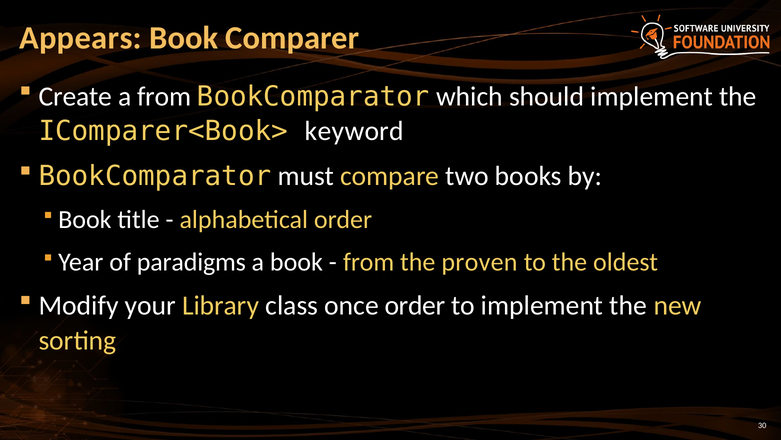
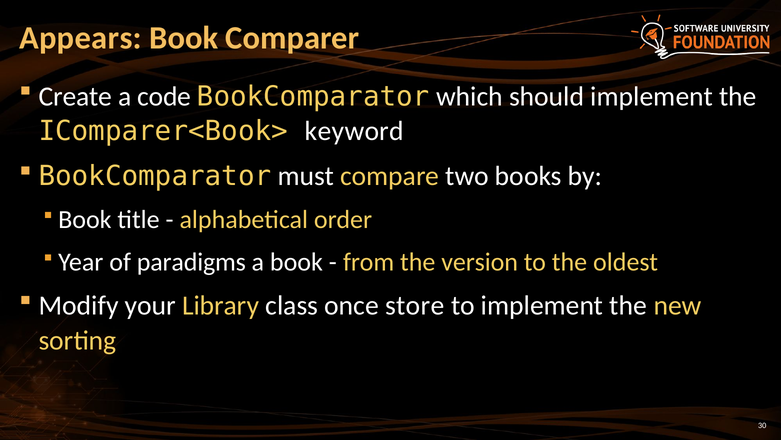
a from: from -> code (164, 96)
proven: proven -> version (480, 262)
once order: order -> store (415, 305)
